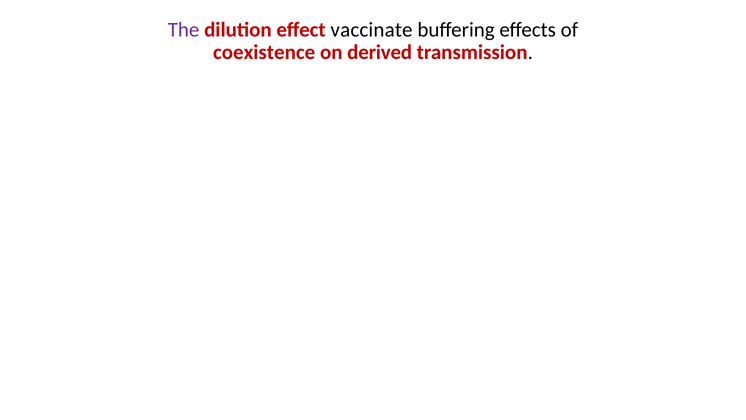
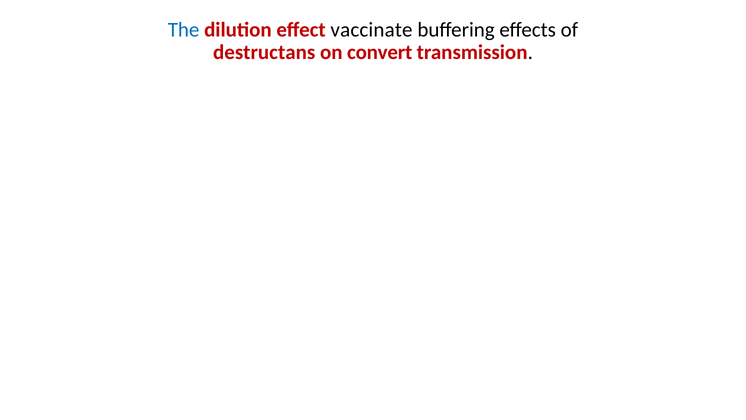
The colour: purple -> blue (184, 30)
coexistence: coexistence -> destructans (264, 52)
derived: derived -> convert (380, 52)
